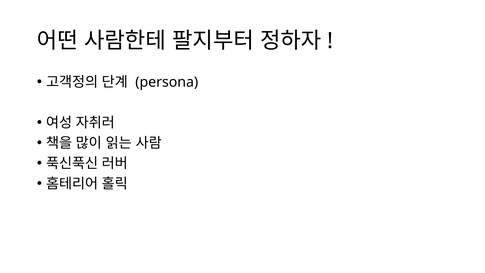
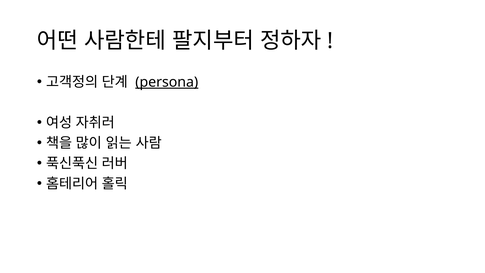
persona underline: none -> present (167, 82)
